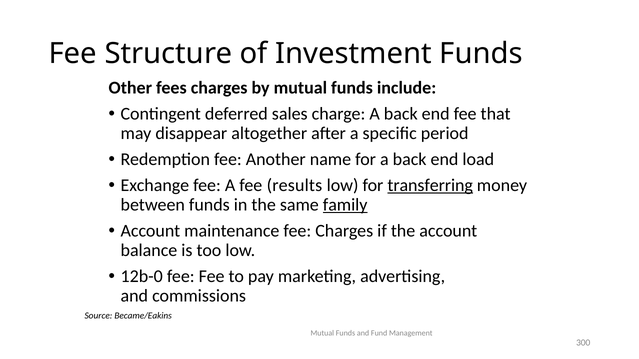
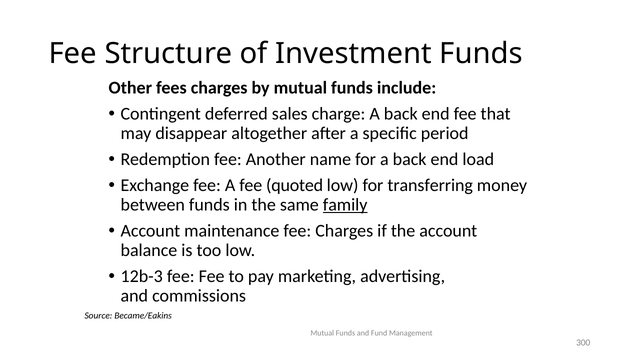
results: results -> quoted (295, 186)
transferring underline: present -> none (430, 186)
12b-0: 12b-0 -> 12b-3 (142, 277)
